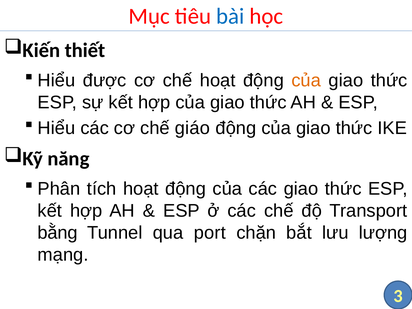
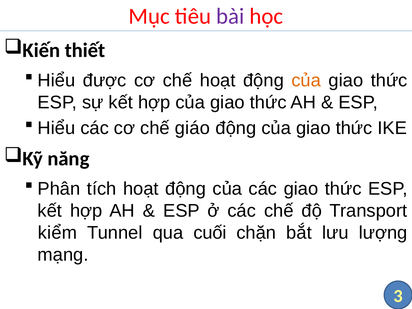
bài colour: blue -> purple (230, 16)
bằng: bằng -> kiểm (57, 233)
port: port -> cuối (210, 233)
